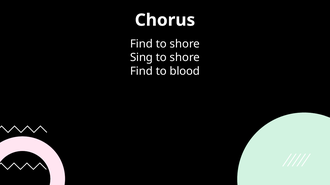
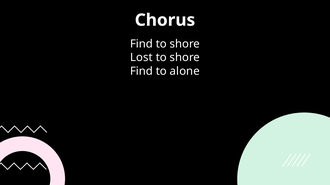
Sing: Sing -> Lost (141, 58)
blood: blood -> alone (185, 71)
